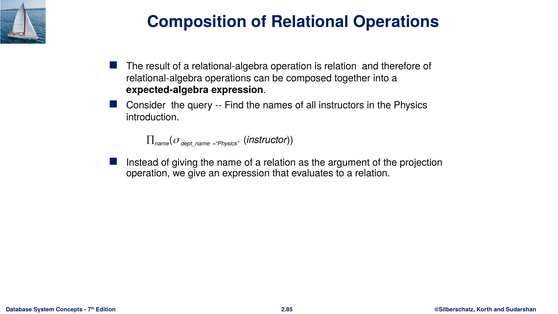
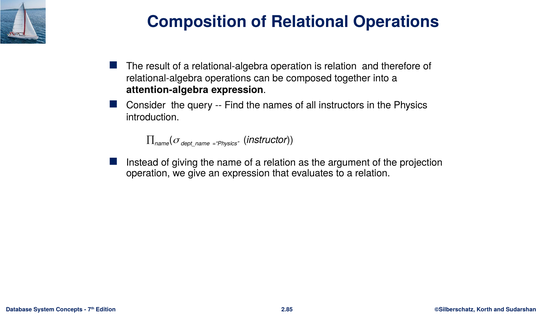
expected-algebra: expected-algebra -> attention-algebra (167, 90)
